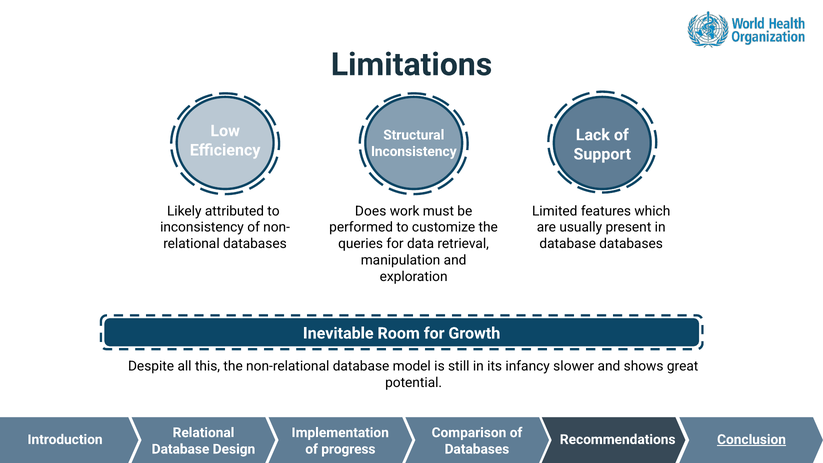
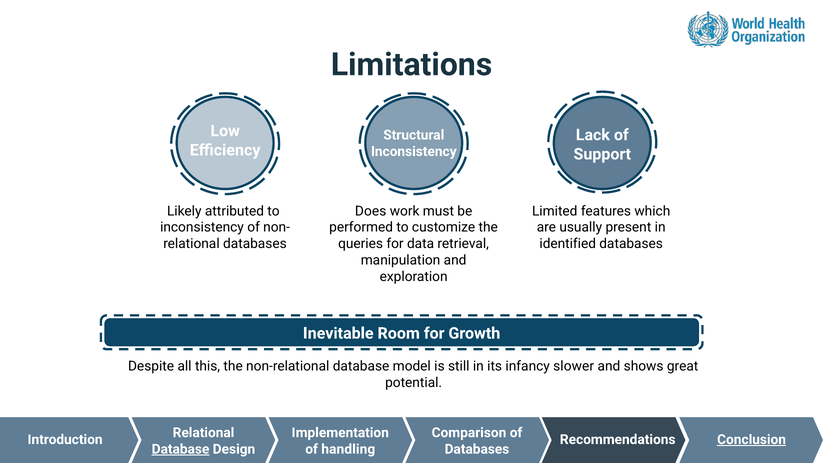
database: database -> identified (568, 244)
Database underline: none -> present (181, 449)
progress: progress -> handling (348, 449)
